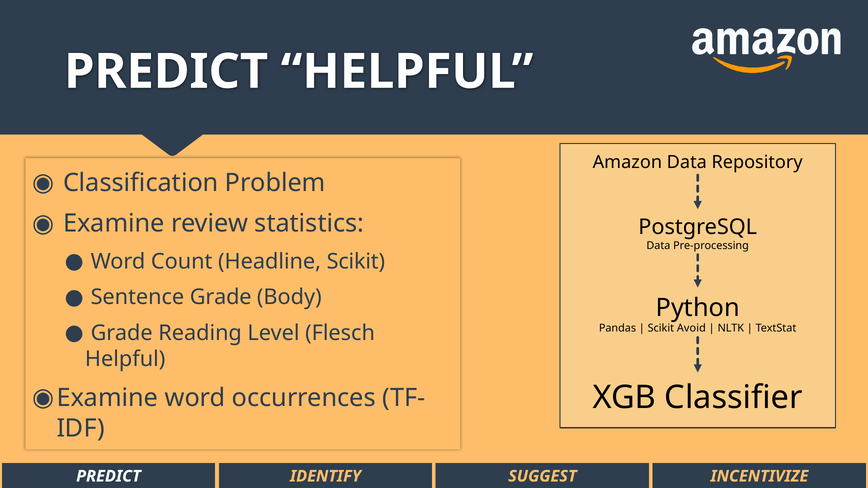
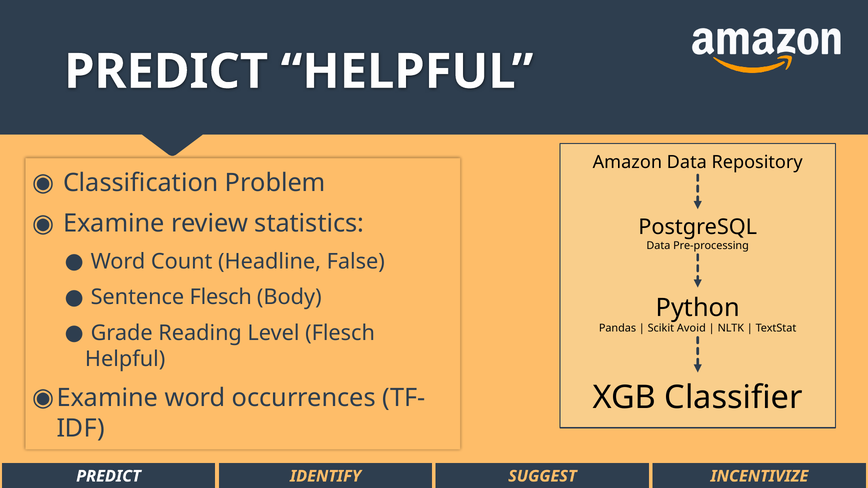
Headline Scikit: Scikit -> False (356, 261)
Sentence Grade: Grade -> Flesch (221, 297)
